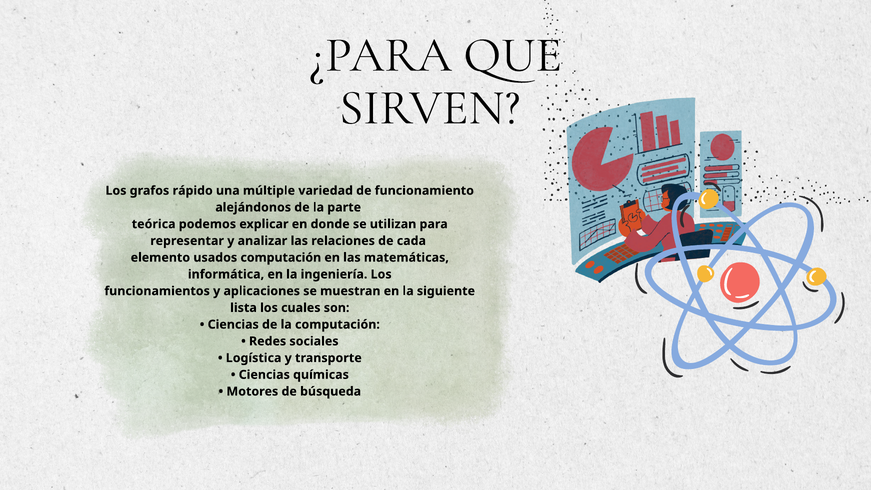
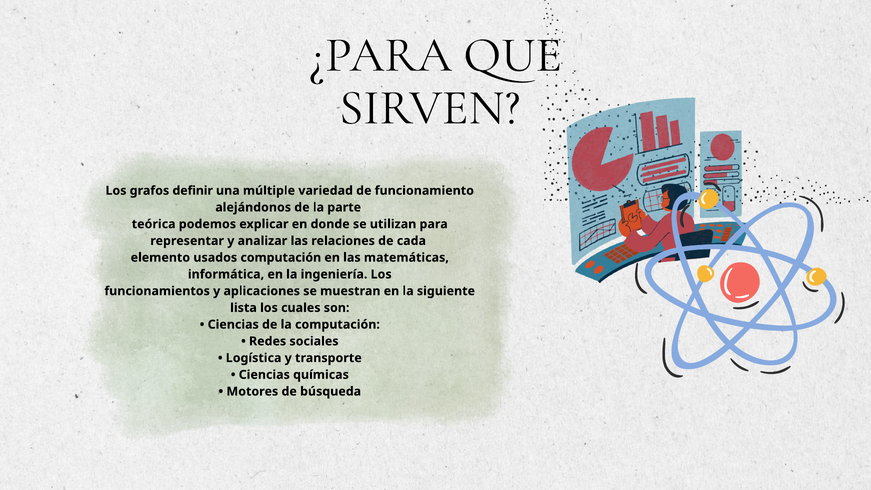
rápido: rápido -> definir (193, 191)
